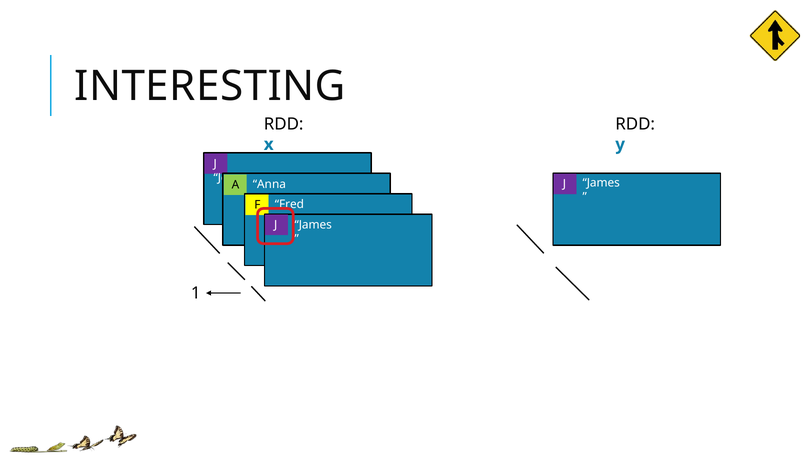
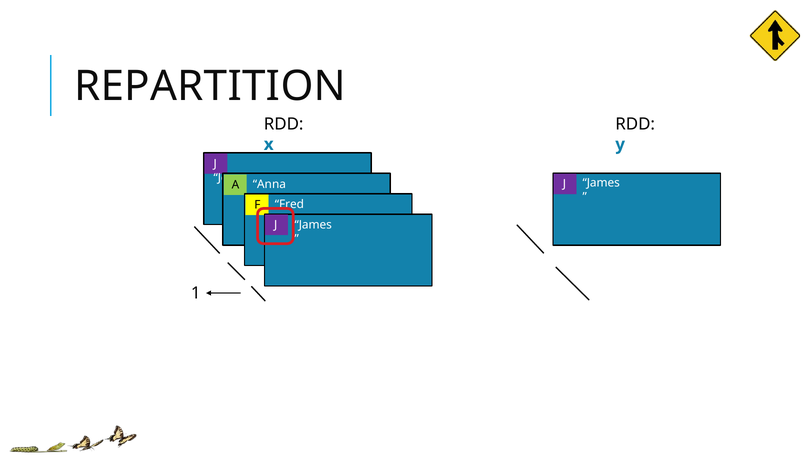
INTERESTING: INTERESTING -> REPARTITION (210, 86)
